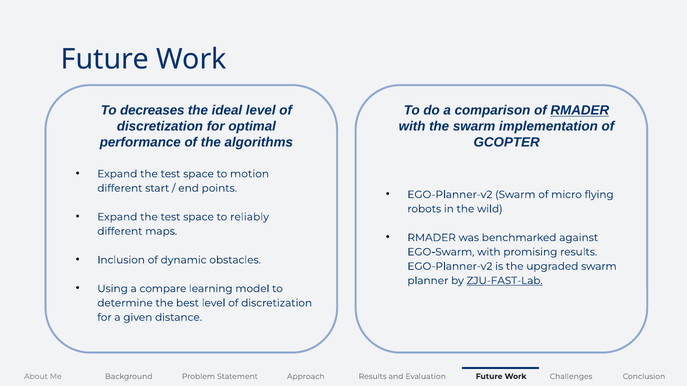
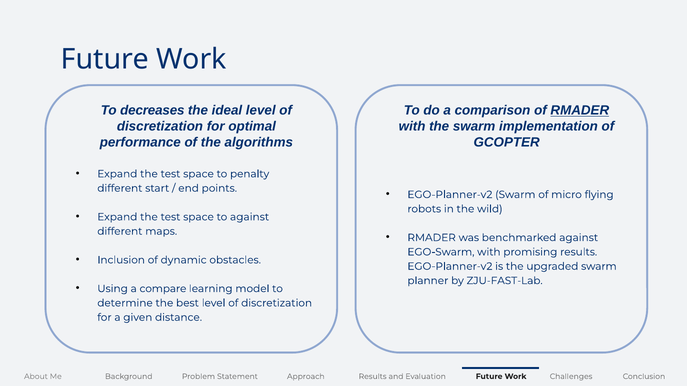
motion: motion -> penalty (250, 174)
to reliably: reliably -> against (250, 217)
ZJU-FAST-Lab underline: present -> none (505, 281)
